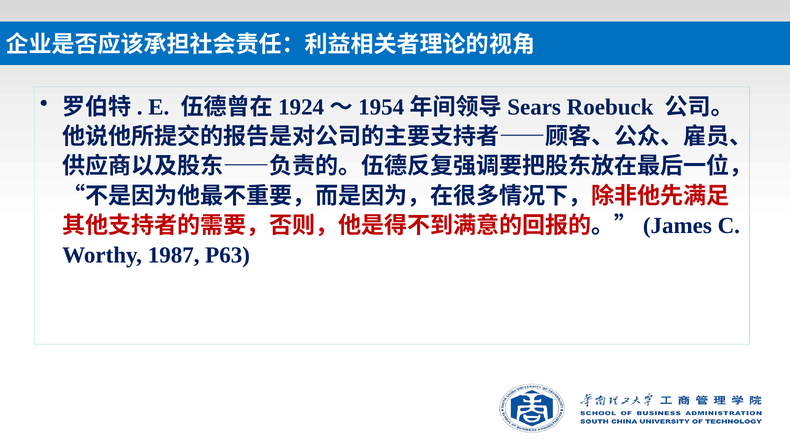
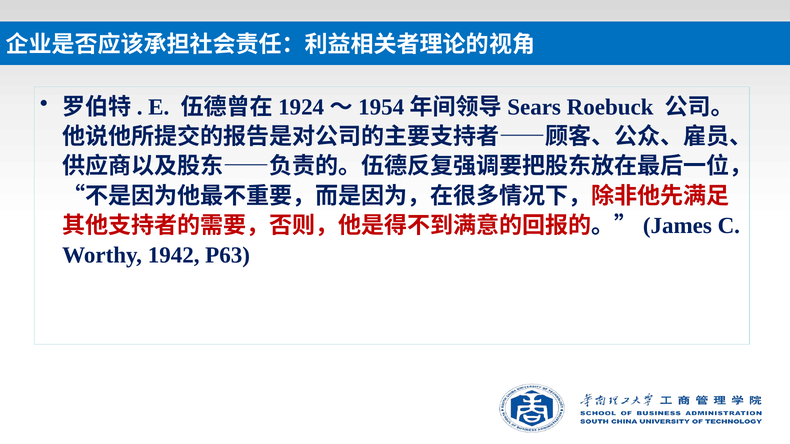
1987: 1987 -> 1942 (174, 255)
